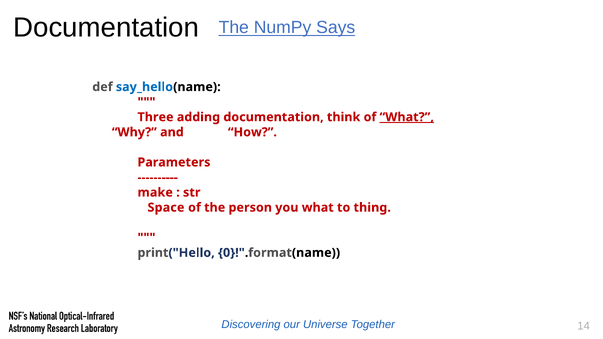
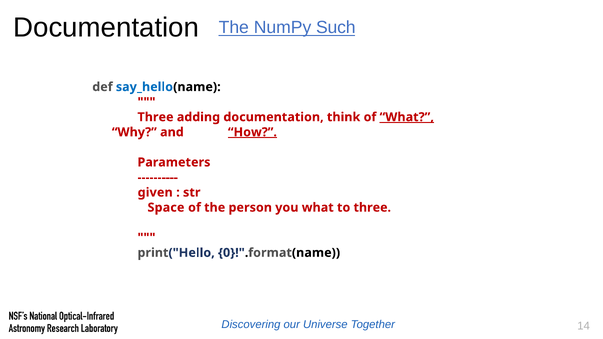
Says: Says -> Such (336, 28)
How underline: none -> present (252, 132)
make: make -> given (155, 193)
to thing: thing -> three (372, 208)
